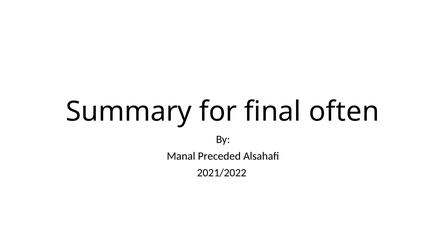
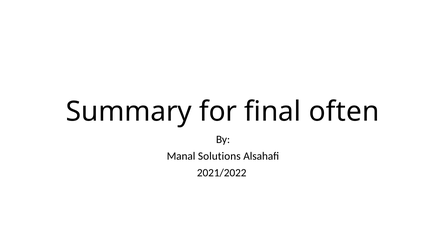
Preceded: Preceded -> Solutions (219, 156)
